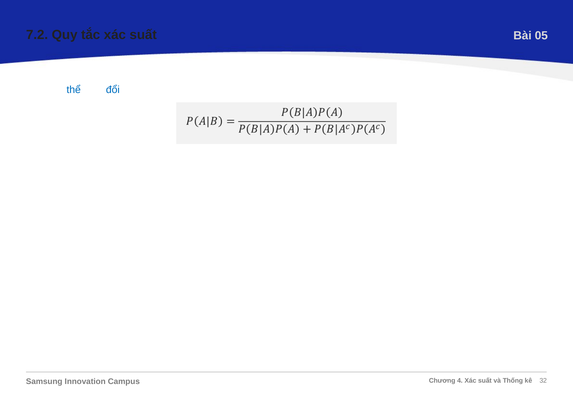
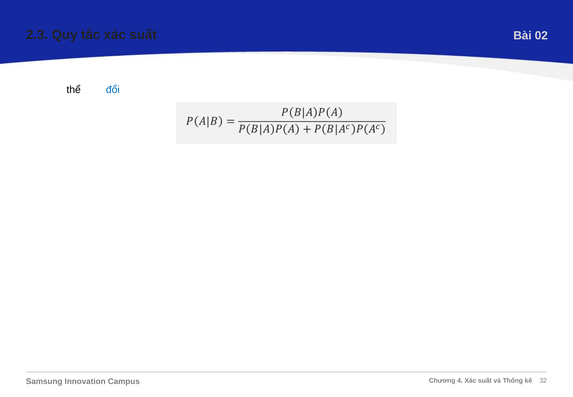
7.2: 7.2 -> 2.3 (37, 35)
05: 05 -> 02 (541, 36)
thể colour: blue -> black (74, 90)
